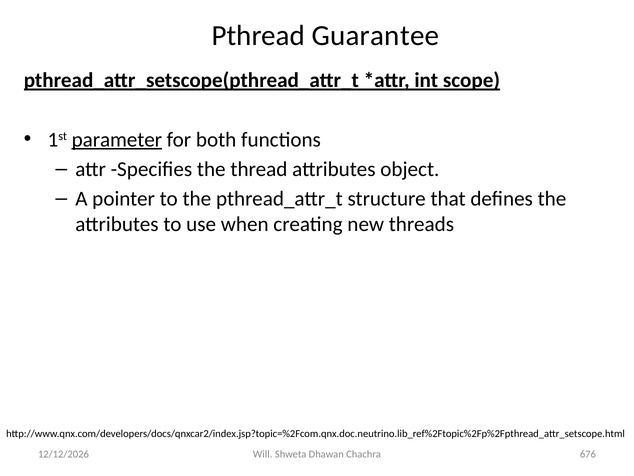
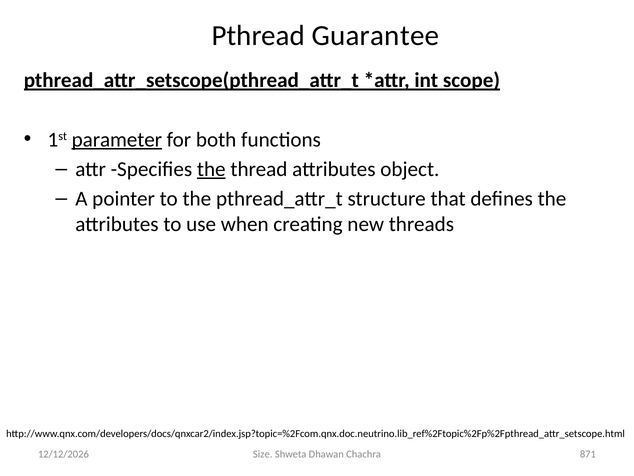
the underline: none -> present (211, 169)
Will: Will -> Size (263, 454)
676: 676 -> 871 (588, 454)
